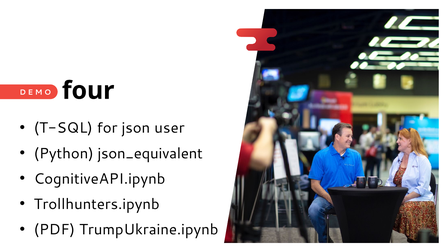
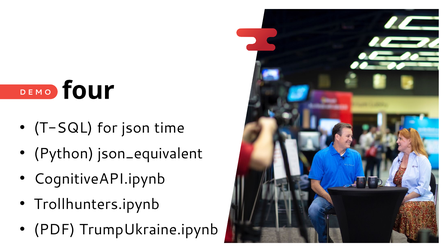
user: user -> time (169, 128)
